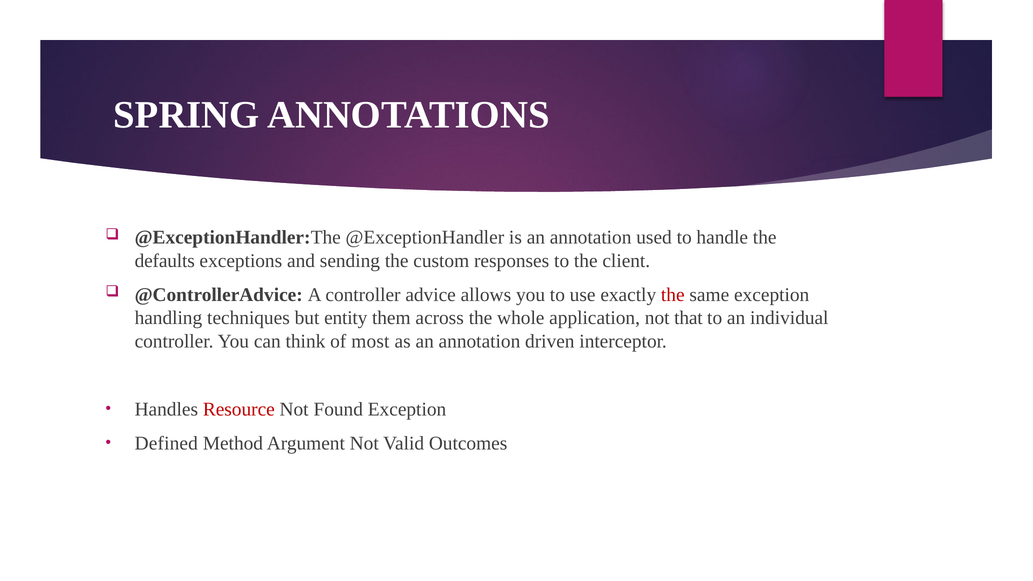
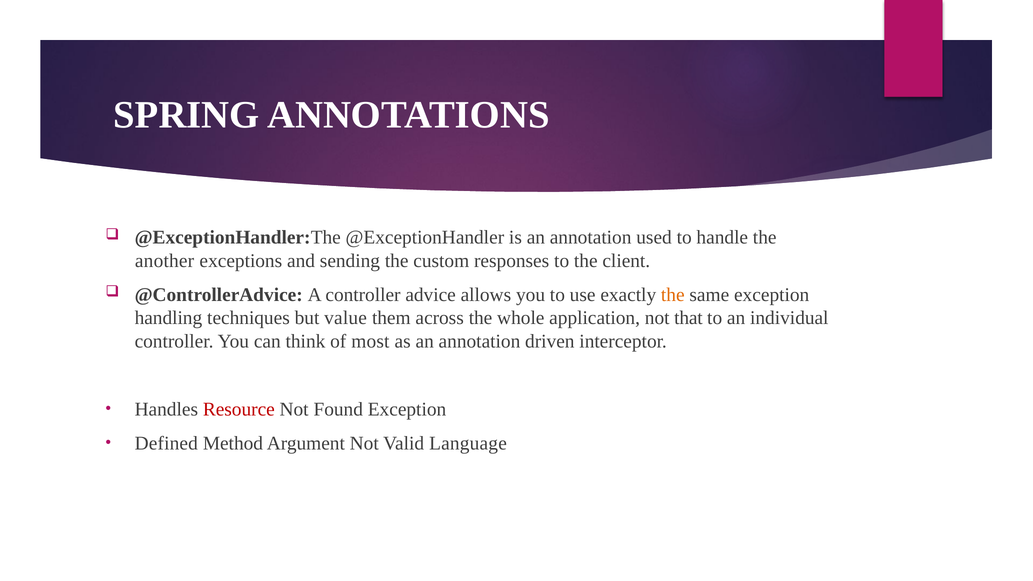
defaults: defaults -> another (165, 261)
the colour: red -> orange (673, 295)
entity: entity -> value (346, 318)
Outcomes: Outcomes -> Language (468, 443)
